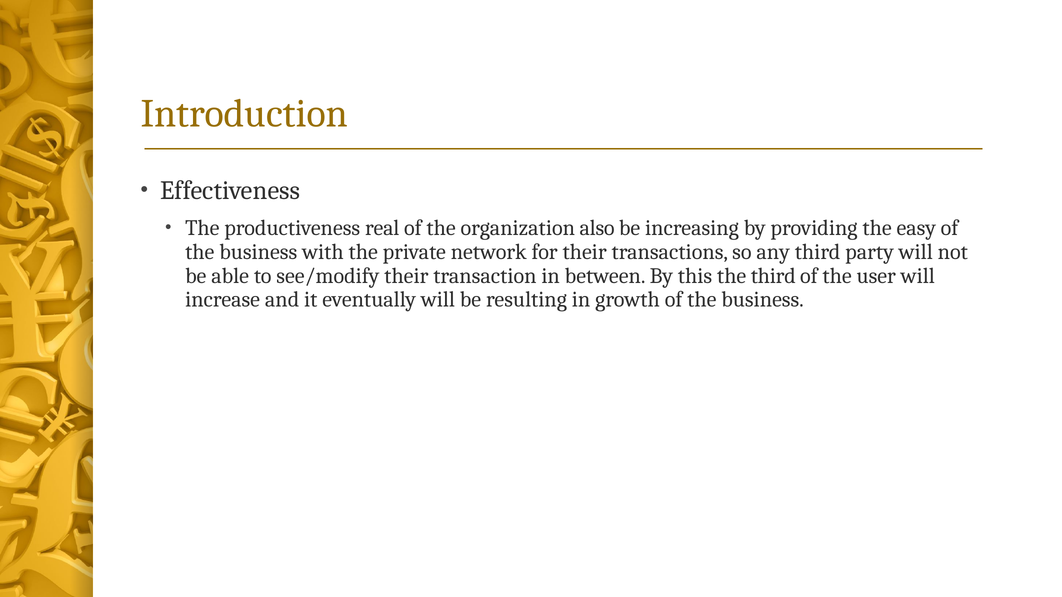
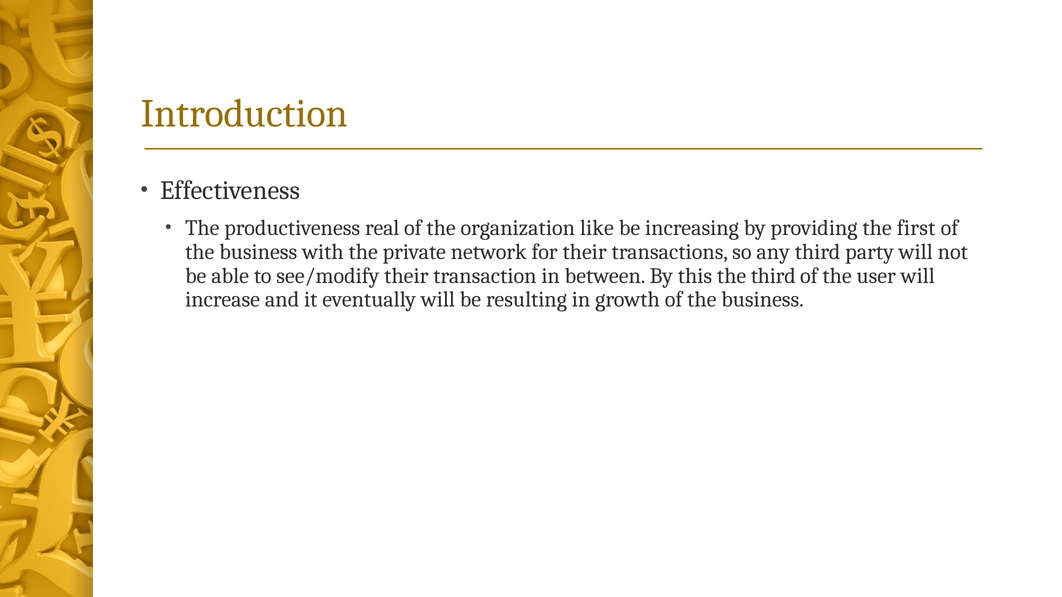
also: also -> like (597, 228)
easy: easy -> first (916, 228)
